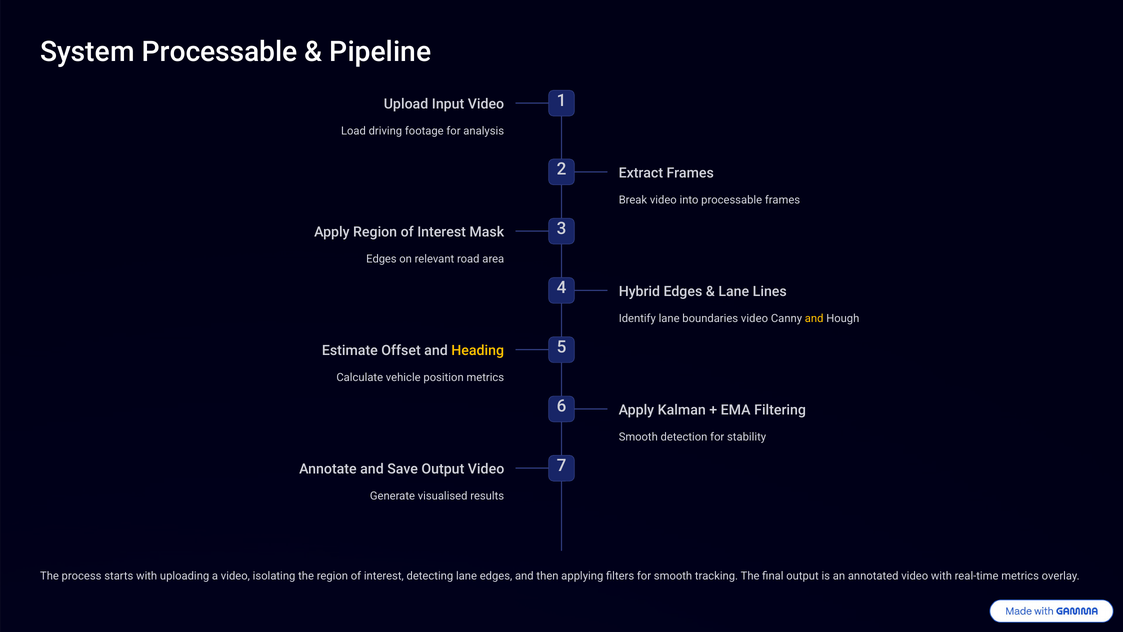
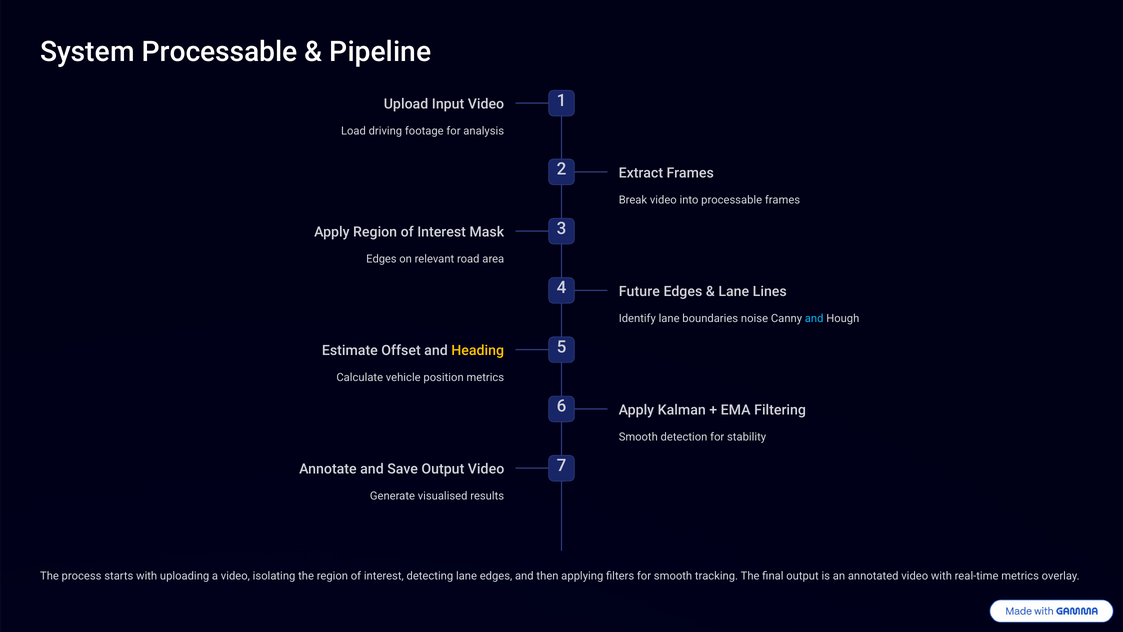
Hybrid: Hybrid -> Future (639, 291)
boundaries video: video -> noise (755, 318)
and colour: yellow -> light blue (814, 318)
